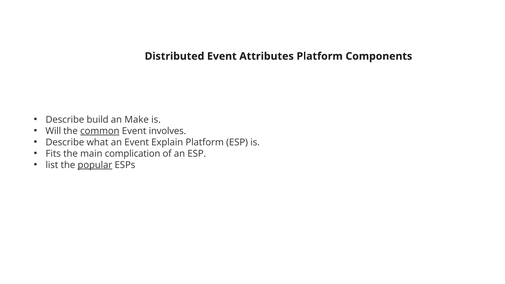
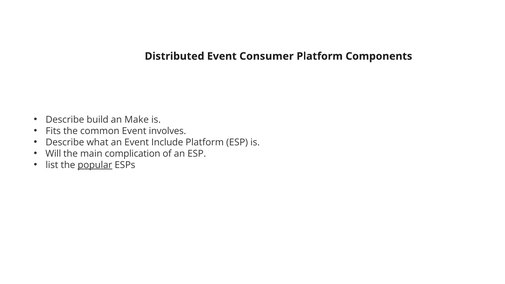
Attributes: Attributes -> Consumer (267, 56)
Will: Will -> Fits (53, 131)
common underline: present -> none (100, 131)
Explain: Explain -> Include (167, 142)
Fits: Fits -> Will (53, 154)
